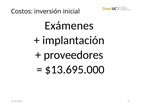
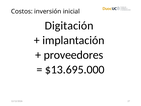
Exámenes: Exámenes -> Digitación (69, 26)
